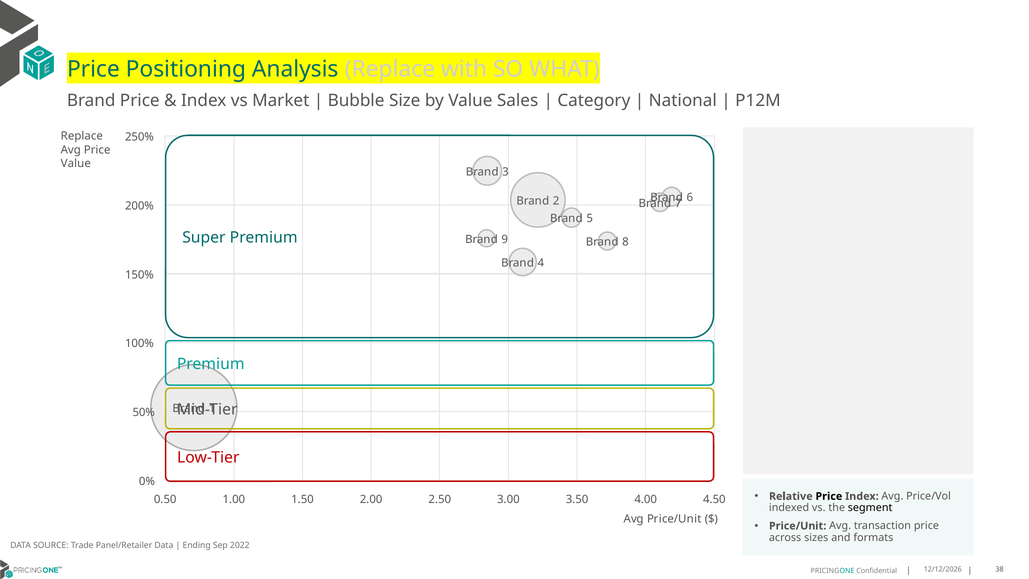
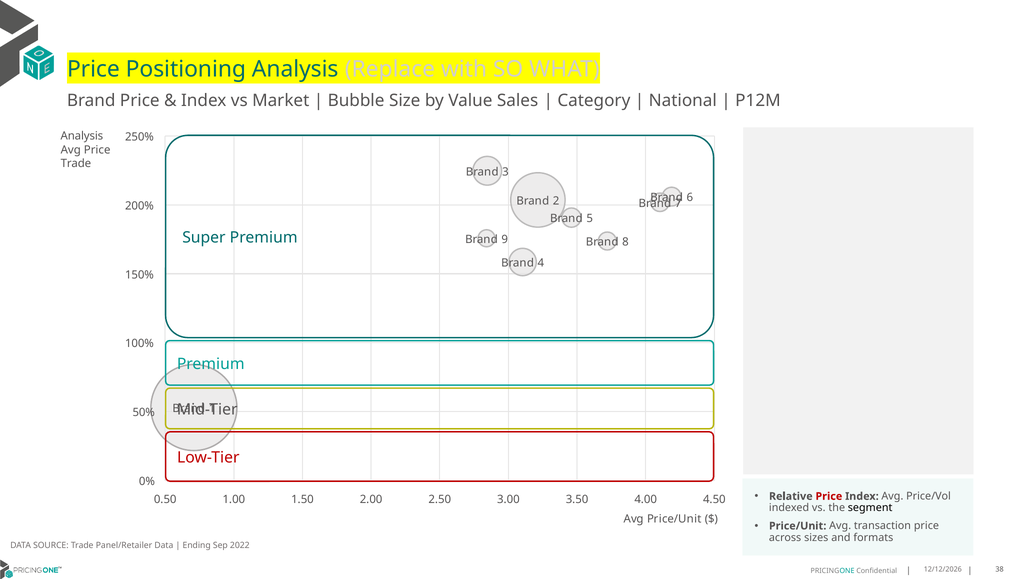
Replace: Replace -> Analysis (82, 136)
Value: Value -> Trade (76, 163)
Price colour: black -> red (829, 496)
